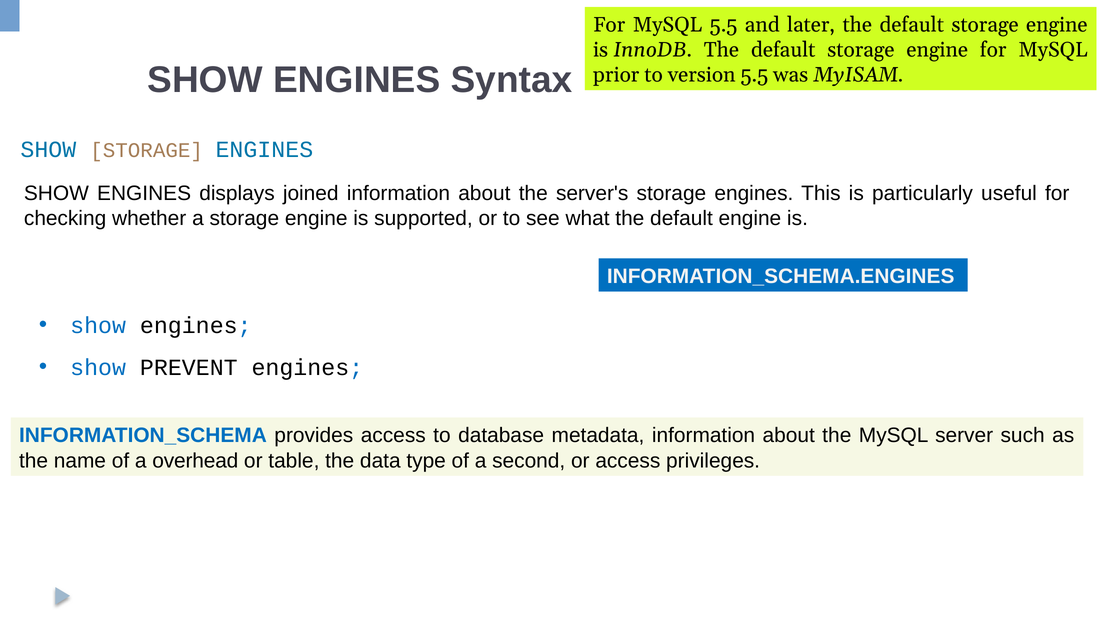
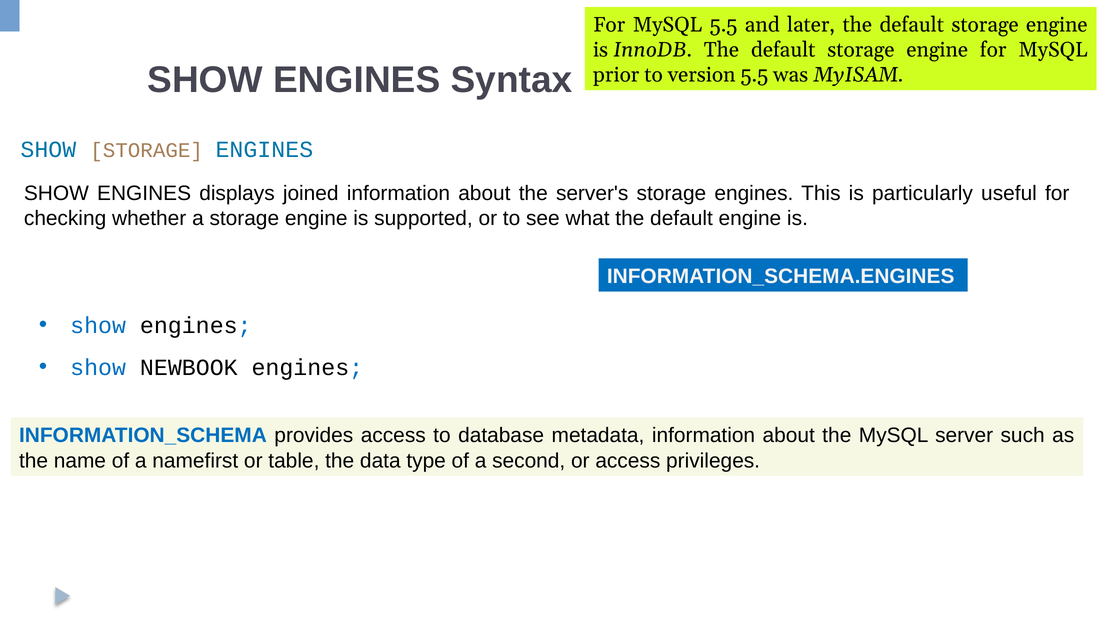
PREVENT: PREVENT -> NEWBOOK (189, 368)
overhead: overhead -> namefirst (195, 461)
